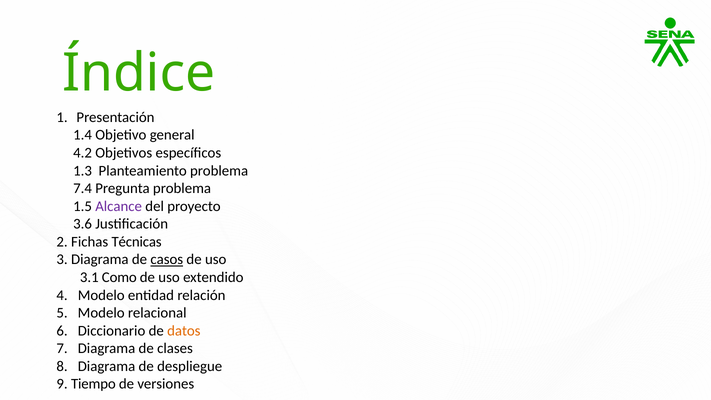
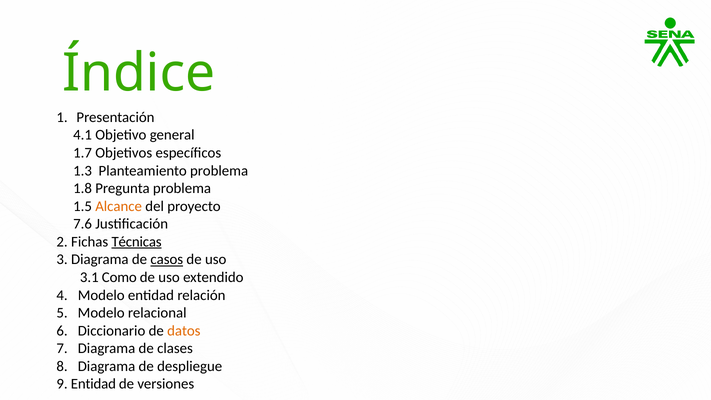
1.4: 1.4 -> 4.1 (83, 135)
4.2: 4.2 -> 1.7 (83, 153)
7.4: 7.4 -> 1.8 (83, 188)
Alcance colour: purple -> orange (119, 206)
3.6: 3.6 -> 7.6 (83, 224)
Técnicas underline: none -> present (137, 242)
9 Tiempo: Tiempo -> Entidad (93, 384)
